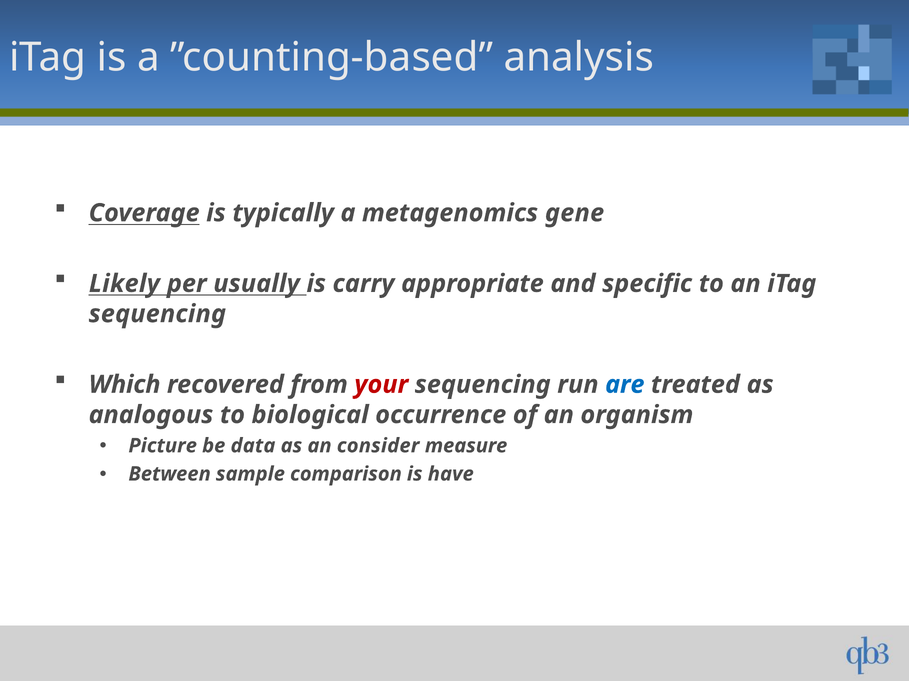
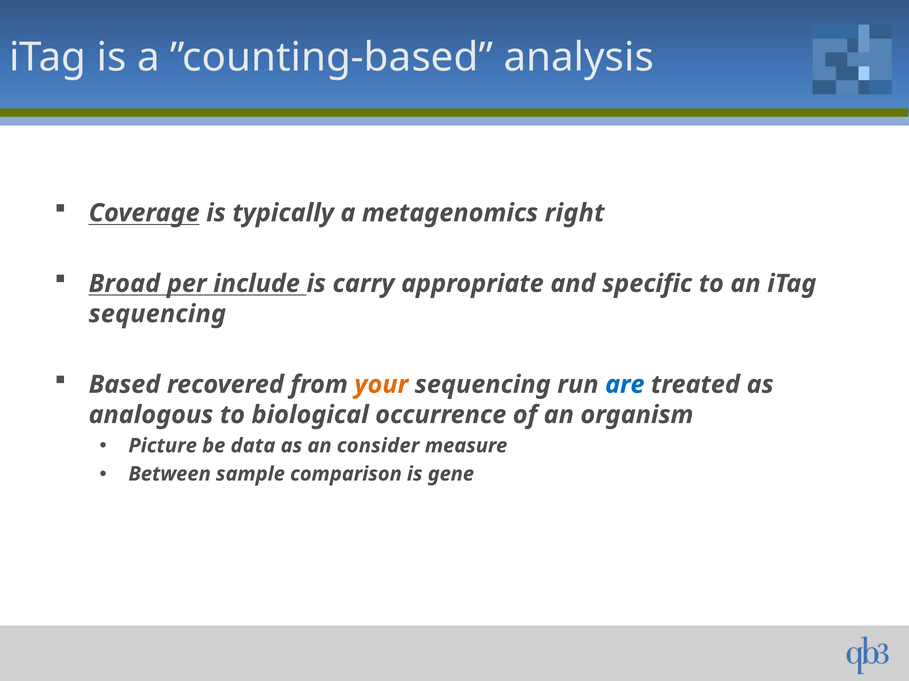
gene: gene -> right (575, 213)
Likely: Likely -> Broad (124, 284)
usually: usually -> include (257, 284)
Which: Which -> Based (124, 385)
your colour: red -> orange (381, 385)
have: have -> gene (451, 474)
